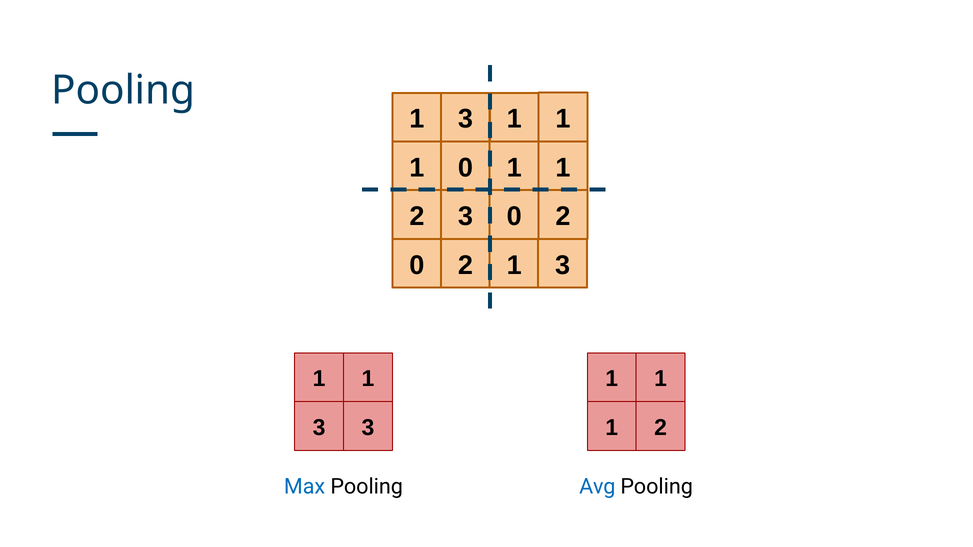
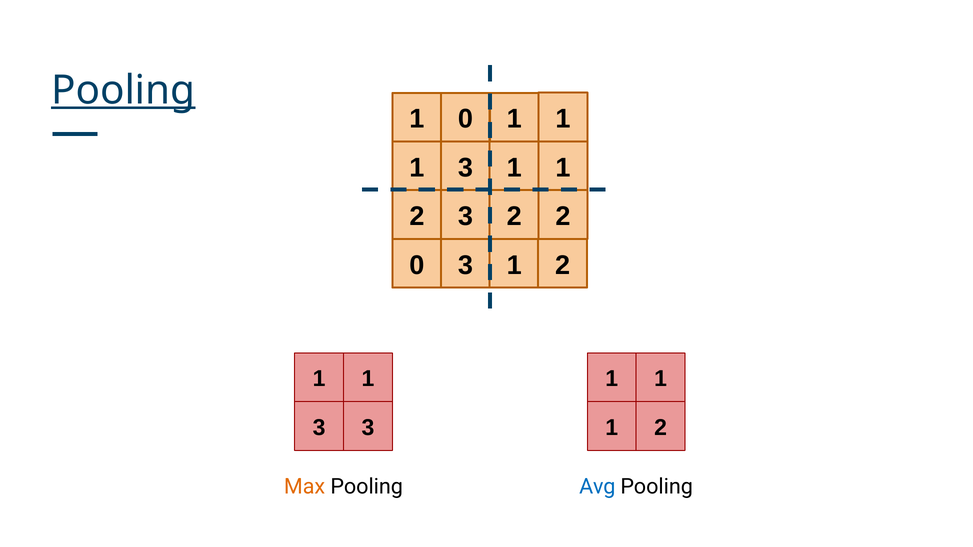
Pooling underline: none -> present (123, 90)
3: 3 -> 0 (466, 119)
0: 0 -> 3 (466, 168)
3 0: 0 -> 2 (514, 216)
0 2: 2 -> 3 (466, 265)
3: 3 -> 2 (563, 265)
Max colour: blue -> orange (305, 487)
